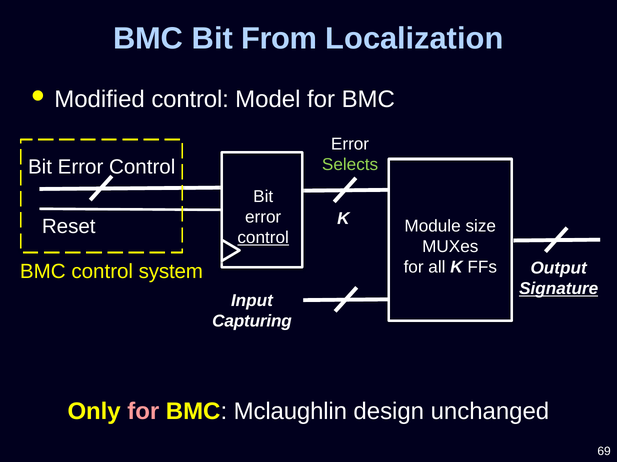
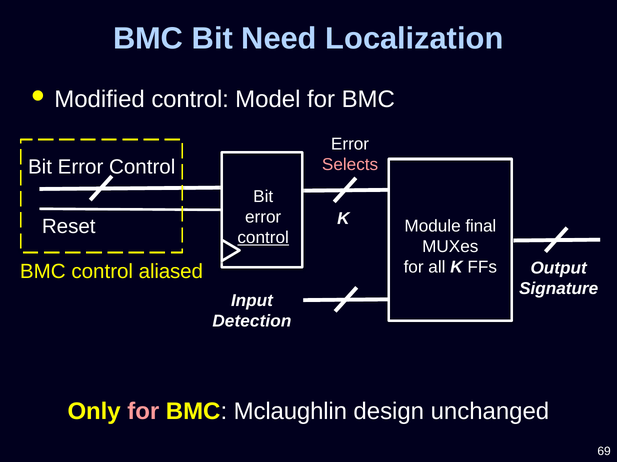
From: From -> Need (279, 39)
Selects colour: light green -> pink (350, 165)
size: size -> final (481, 227)
system: system -> aliased (171, 272)
Signature underline: present -> none (559, 289)
Capturing: Capturing -> Detection (252, 322)
